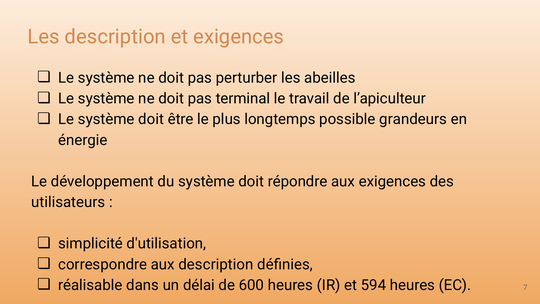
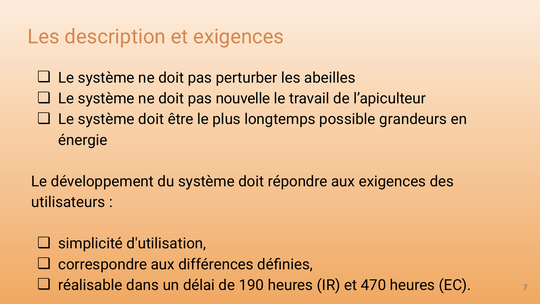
terminal: terminal -> nouvelle (243, 99)
aux description: description -> différences (216, 264)
600: 600 -> 190 (251, 285)
594: 594 -> 470 (373, 285)
